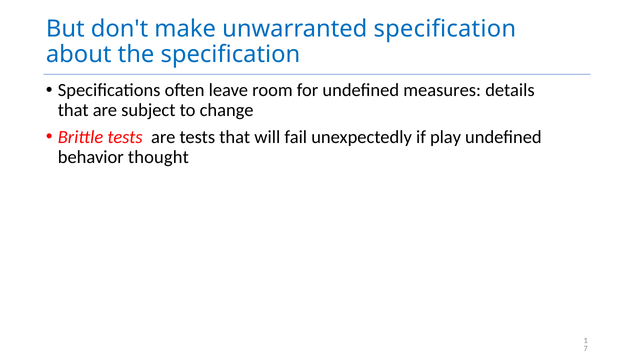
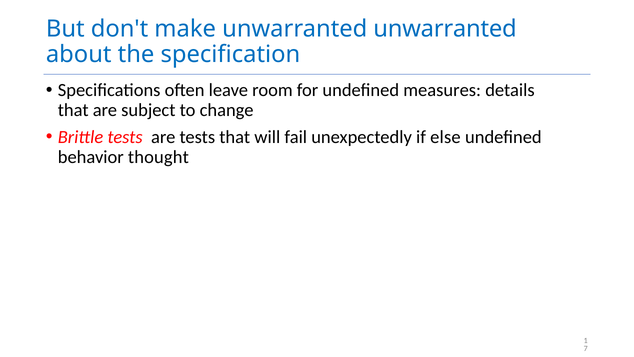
unwarranted specification: specification -> unwarranted (445, 29)
play: play -> else (445, 137)
